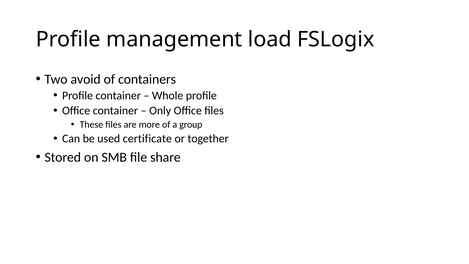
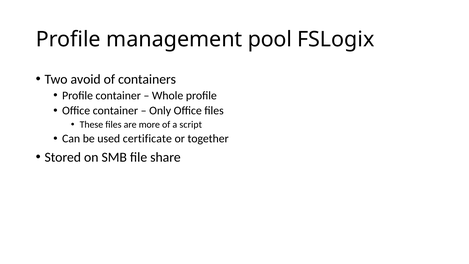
load: load -> pool (270, 39)
group: group -> script (191, 125)
